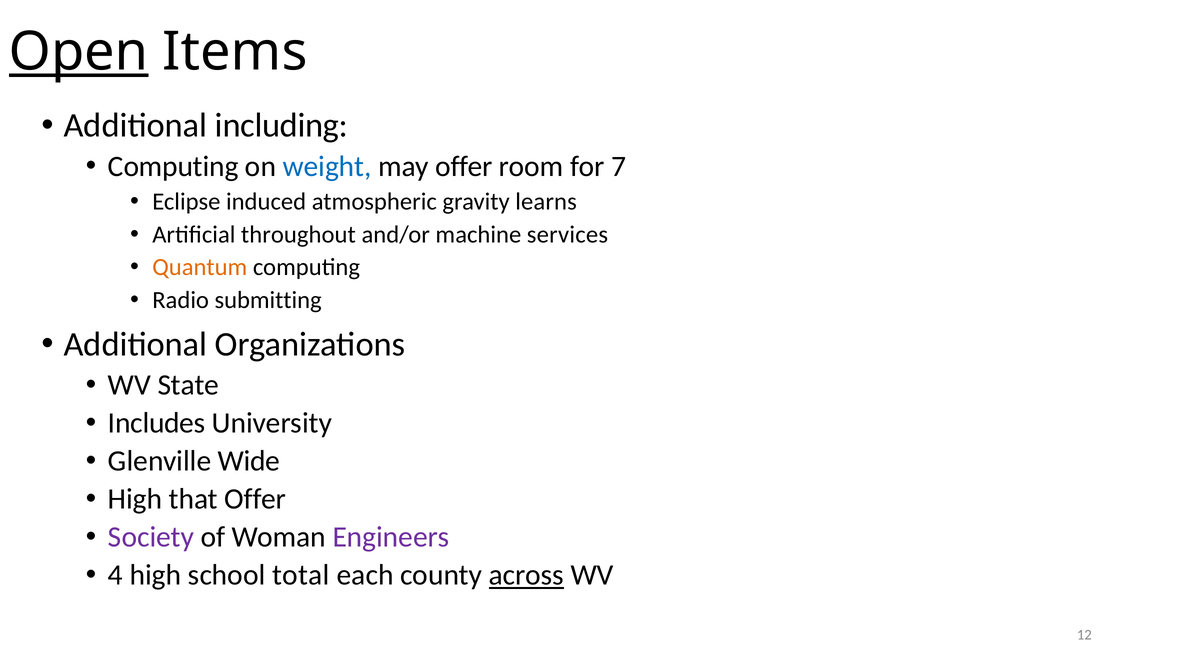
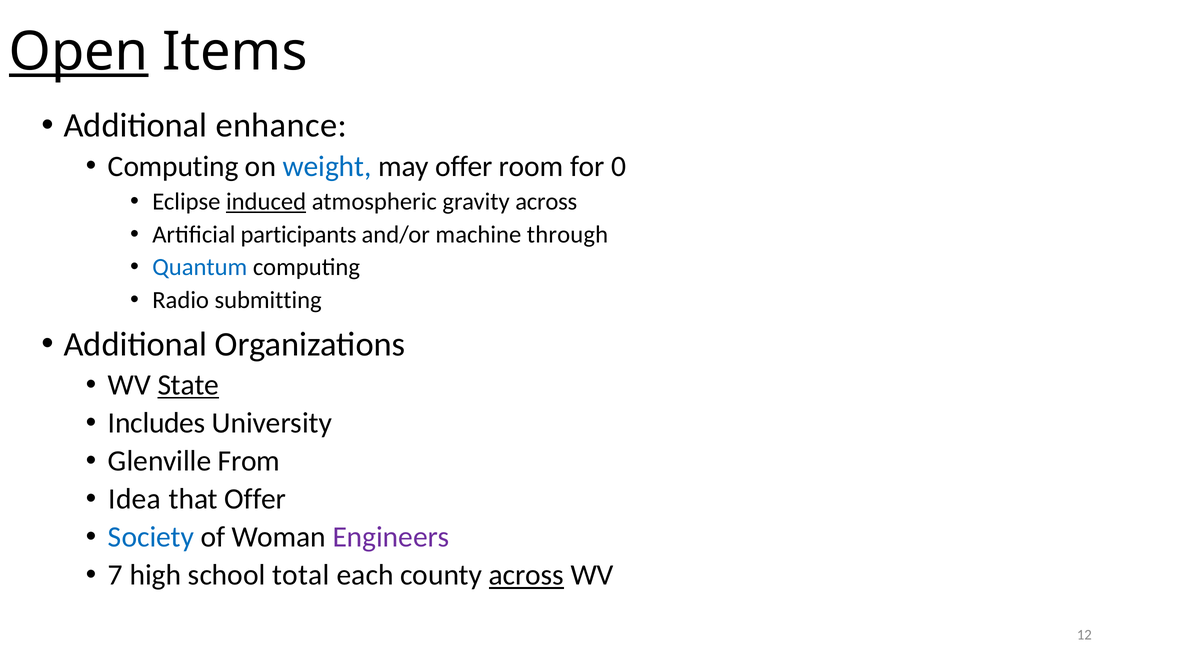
including: including -> enhance (281, 126)
7: 7 -> 0 (619, 166)
induced underline: none -> present (266, 202)
gravity learns: learns -> across (546, 202)
throughout: throughout -> participants (299, 235)
services: services -> through (567, 235)
Quantum colour: orange -> blue (200, 267)
State underline: none -> present (188, 385)
Wide: Wide -> From (249, 461)
High: High -> Idea (135, 499)
Society colour: purple -> blue (151, 537)
4: 4 -> 7 (115, 575)
